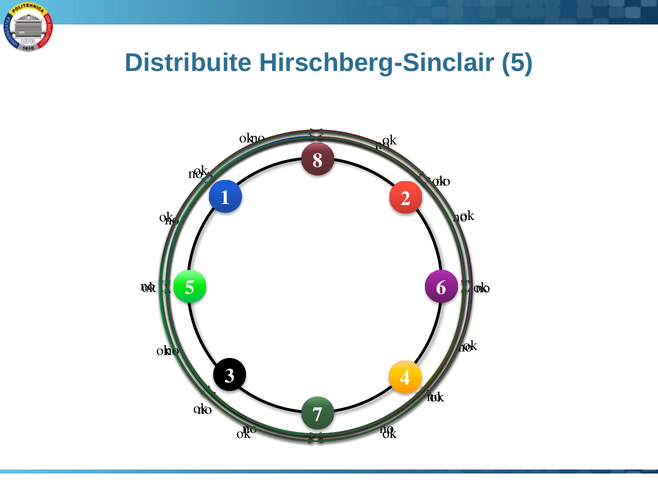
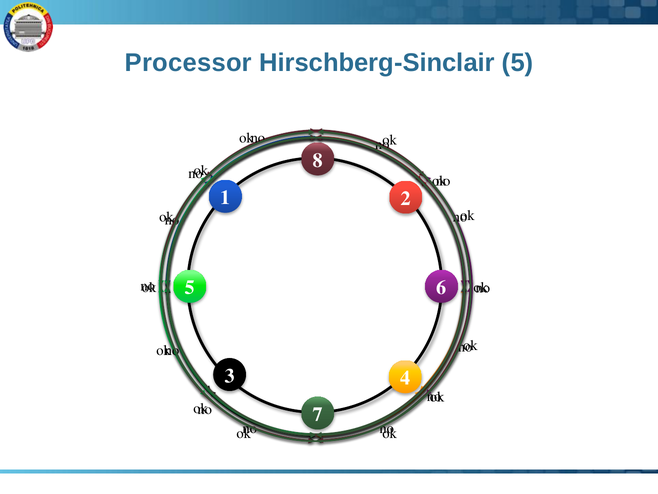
Distribuite: Distribuite -> Processor (188, 63)
